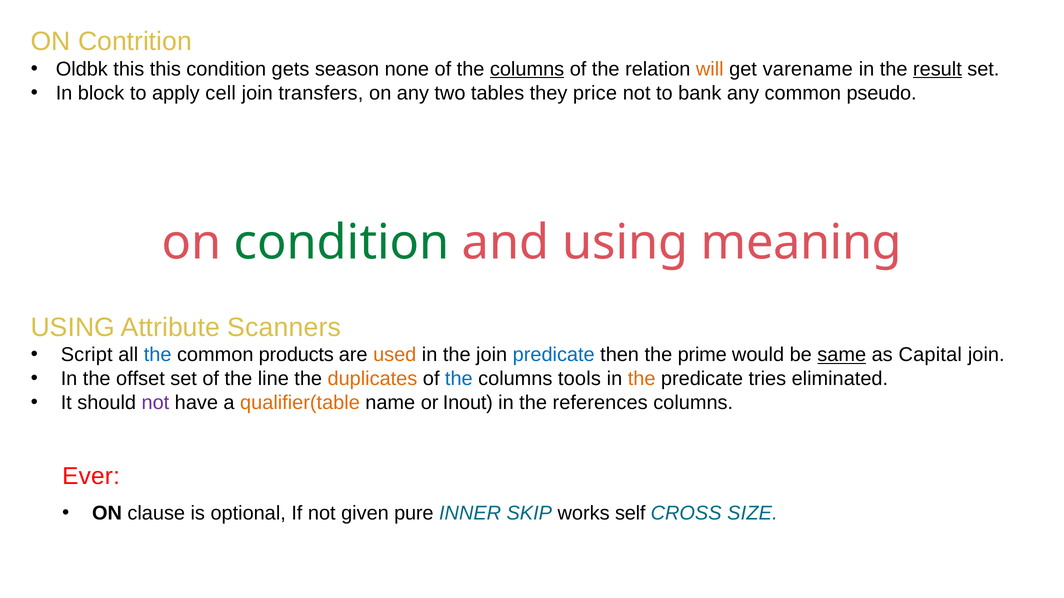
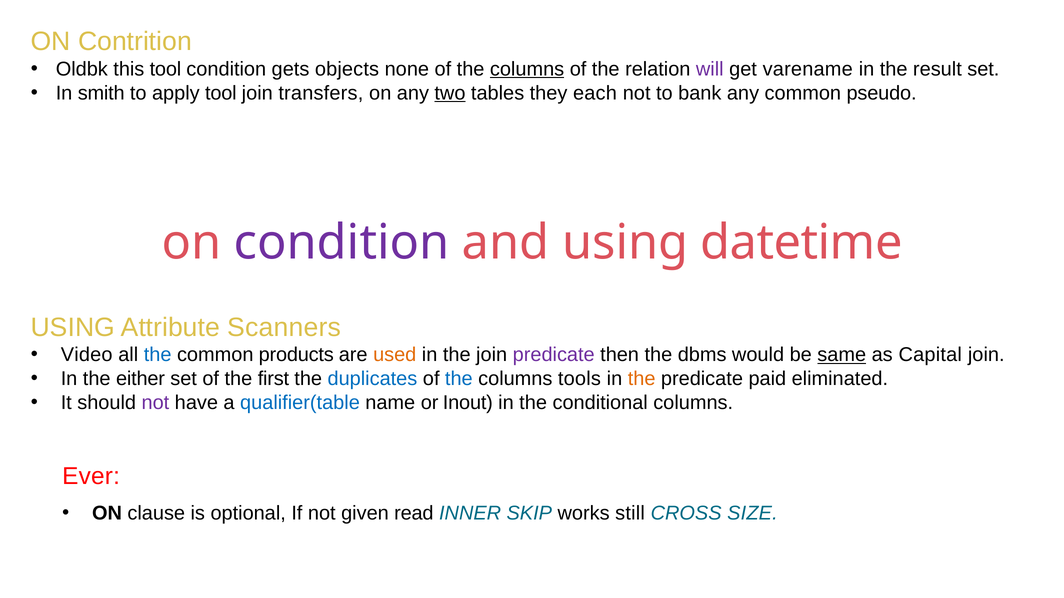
this this: this -> tool (165, 69)
season: season -> objects (347, 69)
will colour: orange -> purple (710, 69)
result underline: present -> none (937, 69)
block: block -> smith (101, 93)
apply cell: cell -> tool (221, 93)
two underline: none -> present (450, 93)
price: price -> each (595, 93)
condition colour: green -> purple (342, 243)
meaning: meaning -> datetime (801, 243)
Script: Script -> Video (87, 355)
predicate colour: blue -> purple (554, 355)
prime: prime -> dbms (702, 355)
offset: offset -> either (141, 379)
line: line -> first (273, 379)
duplicates colour: orange -> blue (372, 379)
tries: tries -> paid (767, 379)
qualifier(table colour: orange -> blue (300, 403)
references: references -> conditional (600, 403)
pure: pure -> read (414, 514)
self: self -> still (630, 514)
